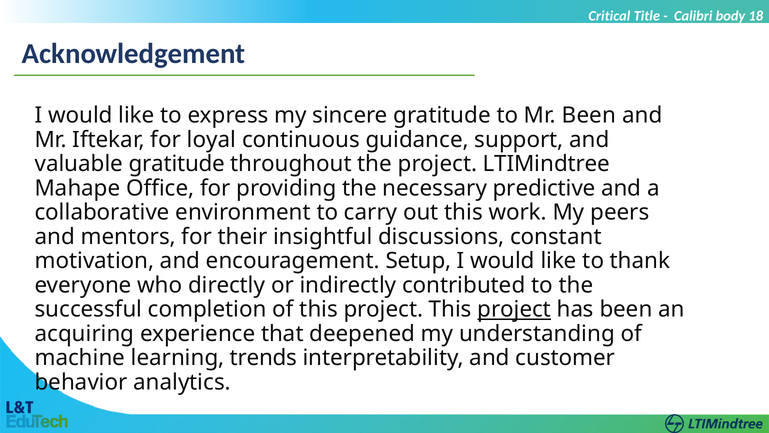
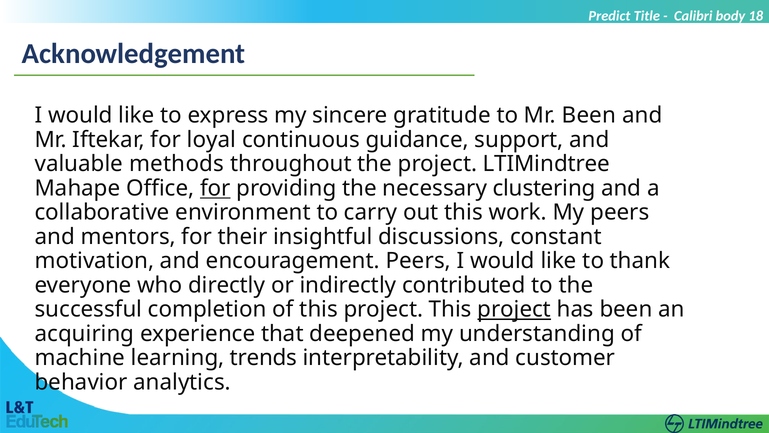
Critical: Critical -> Predict (609, 16)
valuable gratitude: gratitude -> methods (177, 164)
for underline: none -> present (215, 188)
predictive: predictive -> clustering (544, 188)
encouragement Setup: Setup -> Peers (418, 261)
